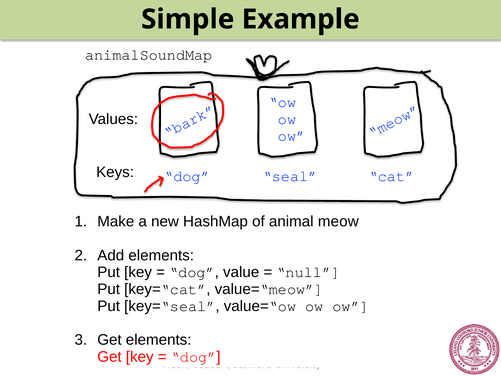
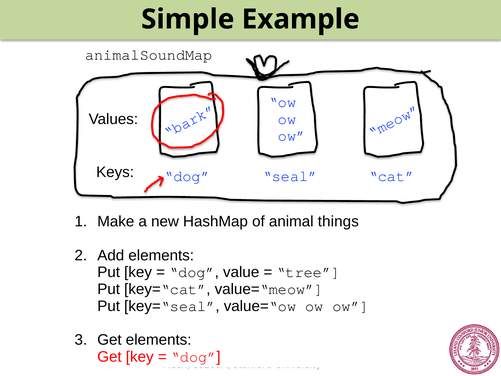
meow: meow -> things (338, 221)
null: null -> tree (308, 272)
